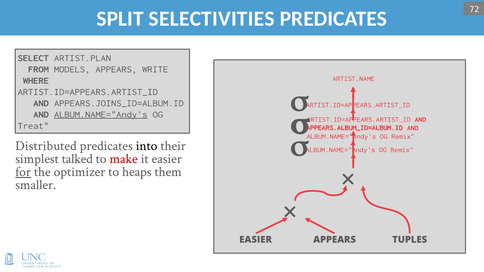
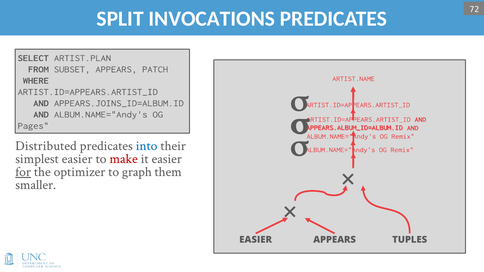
SELECTIVITIES: SELECTIVITIES -> INVOCATIONS (212, 19)
MODELS: MODELS -> SUBSET (72, 69)
WRITE: WRITE -> PATCH (155, 69)
ALBUM.NAME="Andy's underline: present -> none (101, 115)
Treat: Treat -> Pages (33, 126)
into colour: black -> blue (147, 146)
simplest talked: talked -> easier (77, 159)
heaps: heaps -> graph (137, 172)
